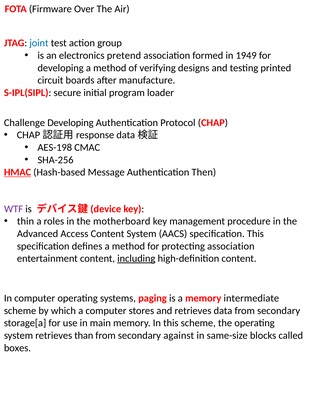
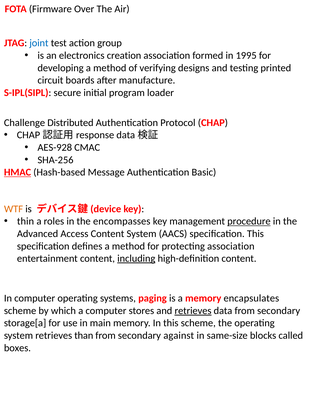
pretend: pretend -> creation (124, 55)
1949: 1949 -> 1995 (246, 55)
Challenge Developing: Developing -> Distributed (70, 123)
AES-198: AES-198 -> AES-928 (55, 148)
Then: Then -> Basic (204, 172)
WTF colour: purple -> orange (14, 209)
motherboard: motherboard -> encompasses (122, 221)
procedure underline: none -> present (249, 221)
intermediate: intermediate -> encapsulates (251, 299)
retrieves underline: none -> present (193, 311)
